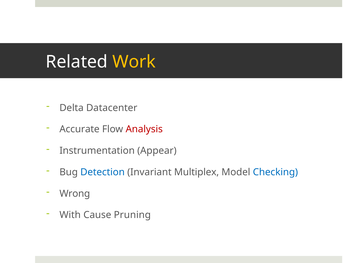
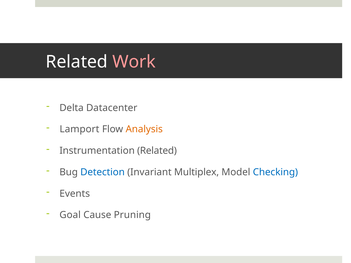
Work colour: yellow -> pink (134, 62)
Accurate: Accurate -> Lamport (79, 129)
Analysis colour: red -> orange (144, 129)
Instrumentation Appear: Appear -> Related (157, 151)
Wrong: Wrong -> Events (75, 194)
With: With -> Goal (70, 215)
